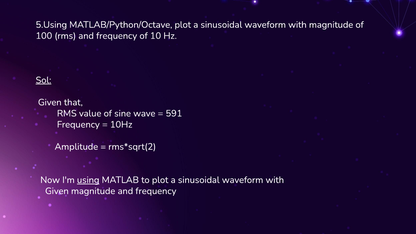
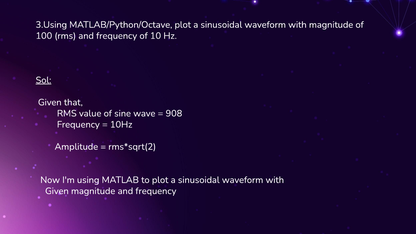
5.Using: 5.Using -> 3.Using (51, 25)
591: 591 -> 908 (174, 113)
using underline: present -> none (88, 180)
